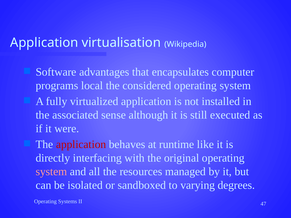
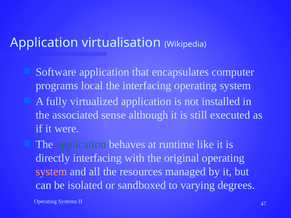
Software advantages: advantages -> application (104, 72)
the considered: considered -> interfacing (147, 86)
application colour: red -> green (81, 145)
